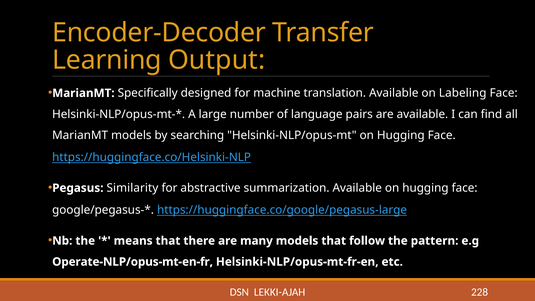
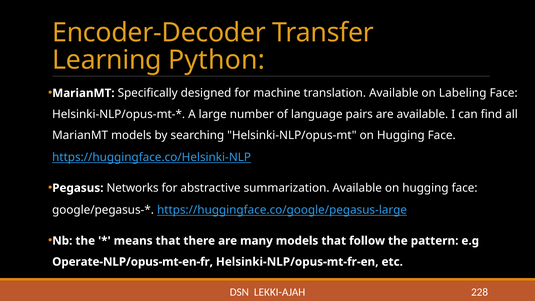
Output: Output -> Python (217, 60)
Similarity: Similarity -> Networks (133, 188)
